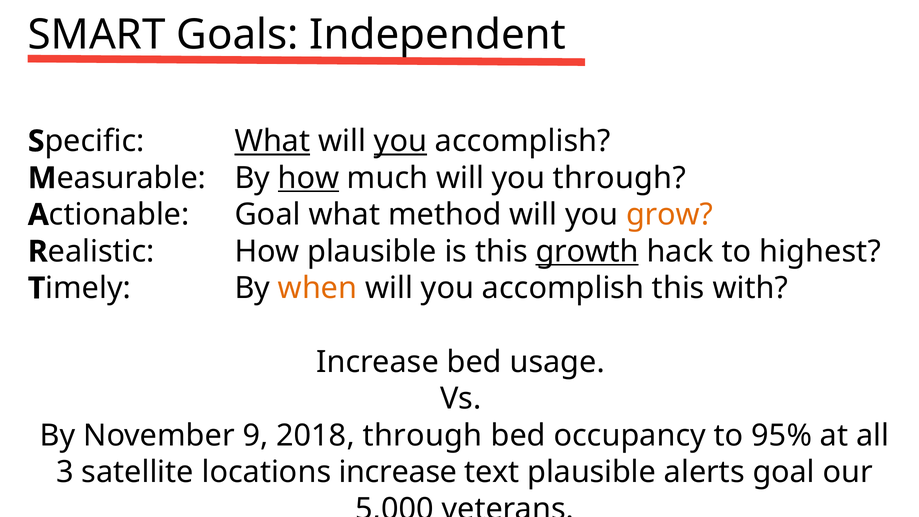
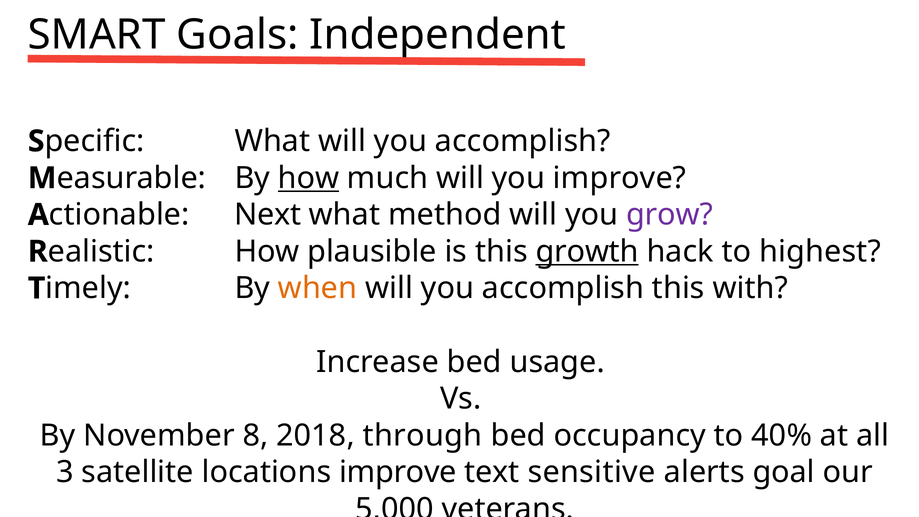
What underline: present -> none (272, 141)
you underline: present -> none (400, 141)
you through: through -> improve (620, 178)
Goal: Goal -> Next (268, 215)
grow colour: orange -> purple (670, 215)
9: 9 -> 8 (256, 435)
95%: 95% -> 40% (782, 435)
locations increase: increase -> improve (398, 472)
text plausible: plausible -> sensitive (592, 472)
